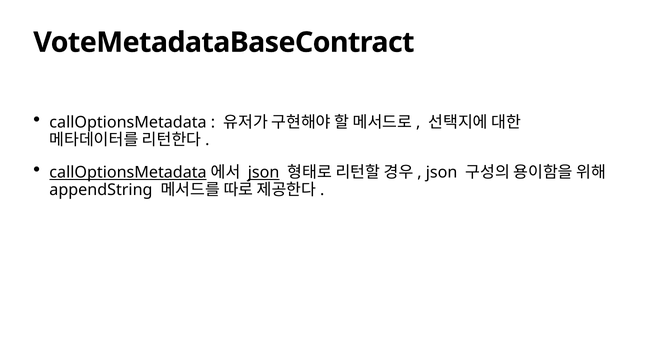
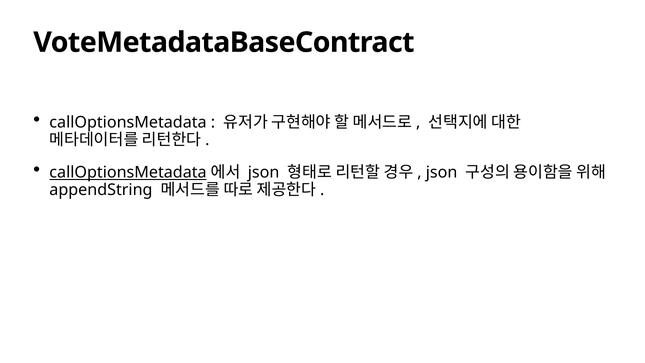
json underline: present -> none (264, 172)
